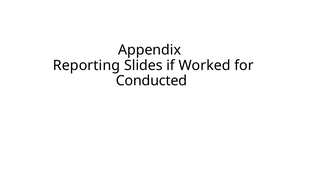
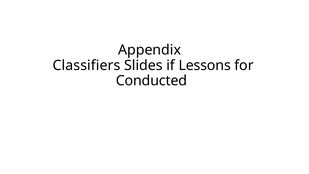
Reporting: Reporting -> Classifiers (87, 65)
Worked: Worked -> Lessons (205, 65)
